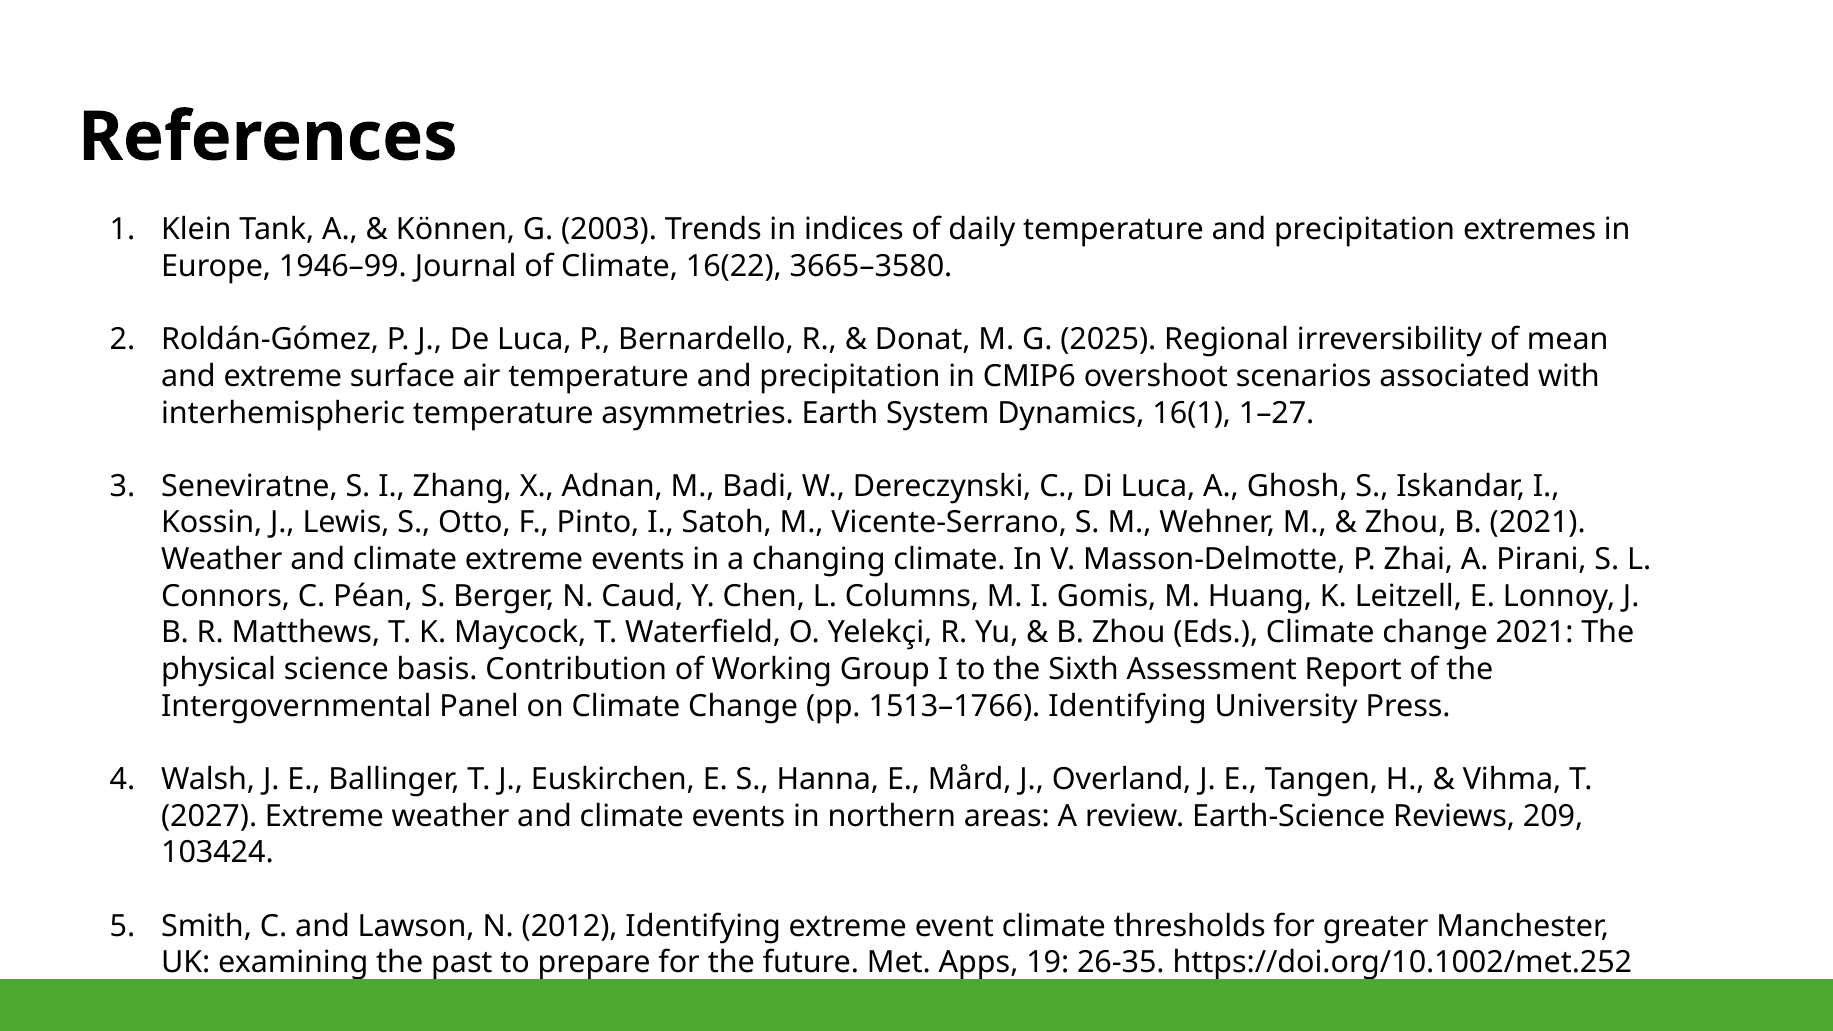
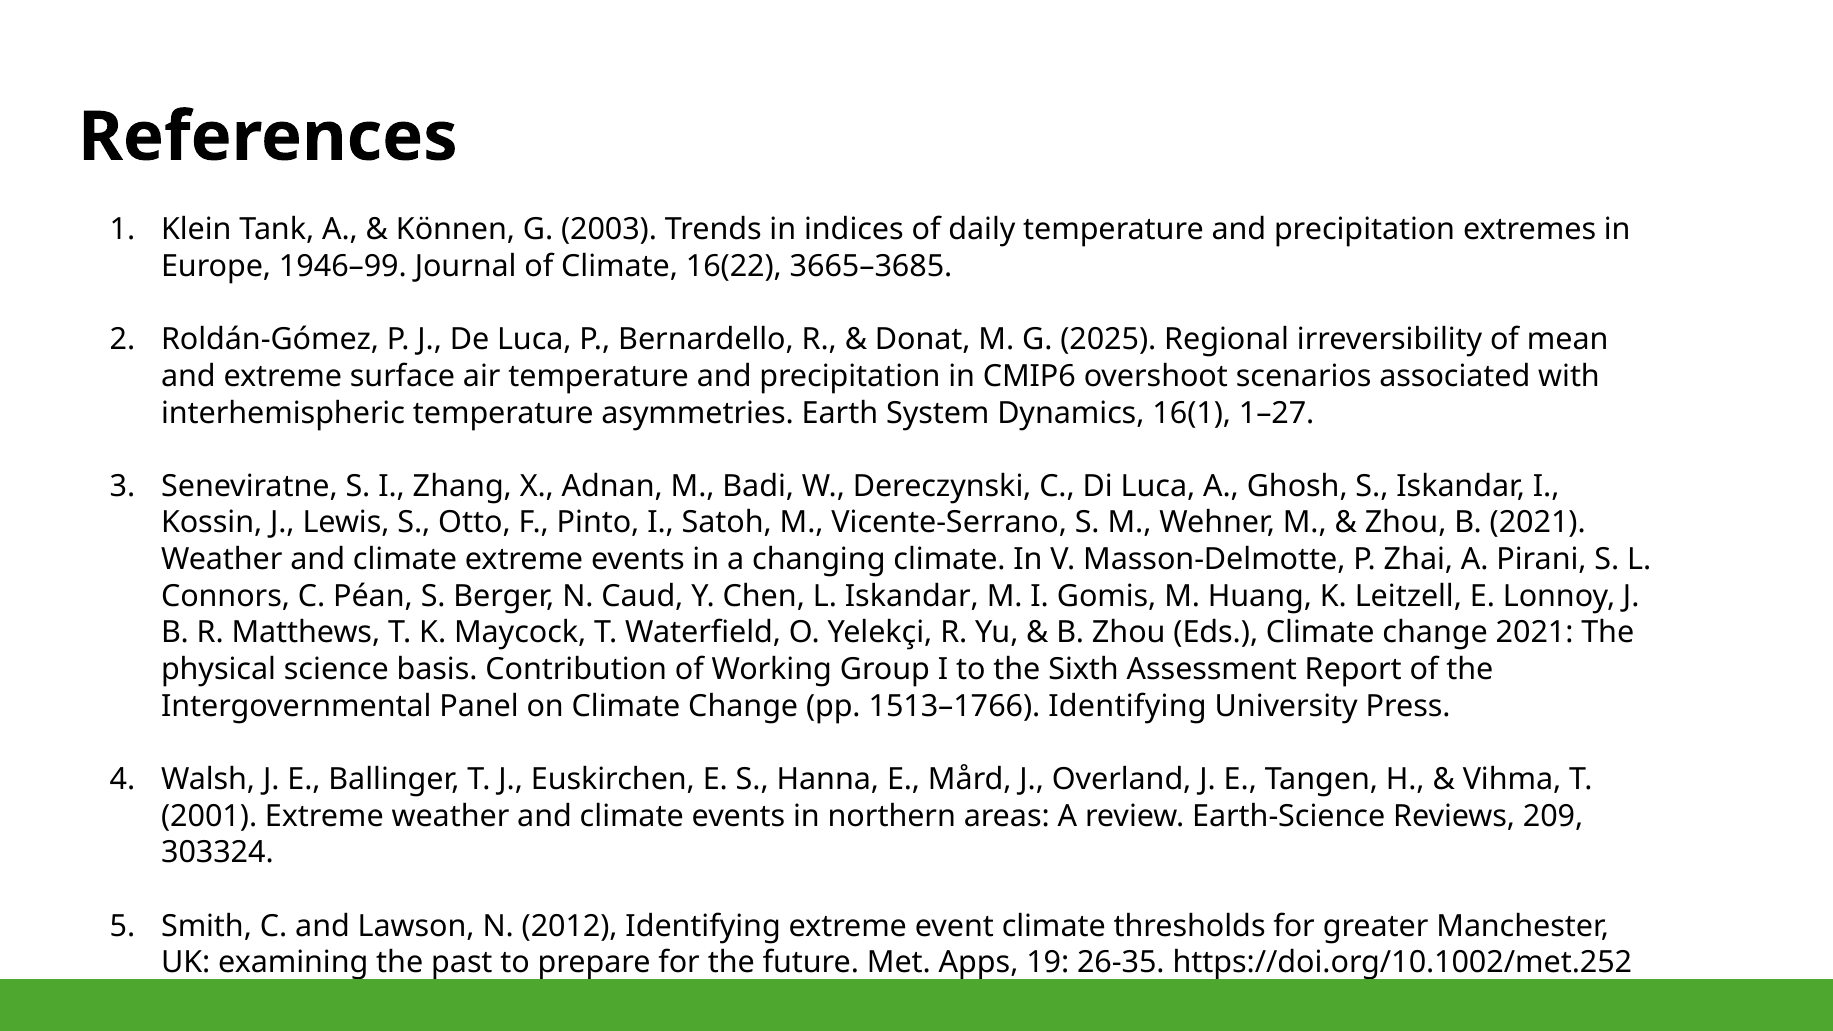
3665–3580: 3665–3580 -> 3665–3685 (871, 266)
L Columns: Columns -> Iskandar (912, 596)
2027: 2027 -> 2001 (209, 816)
103424: 103424 -> 303324 (217, 853)
